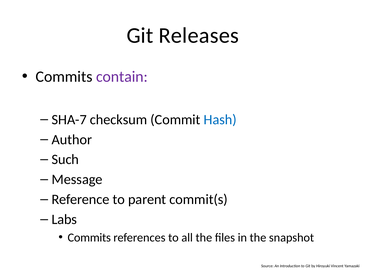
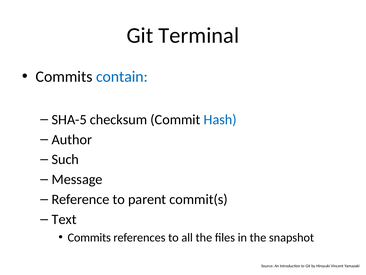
Releases: Releases -> Terminal (199, 35)
contain colour: purple -> blue (122, 76)
SHA-7: SHA-7 -> SHA-5 (69, 119)
Labs: Labs -> Text (64, 219)
